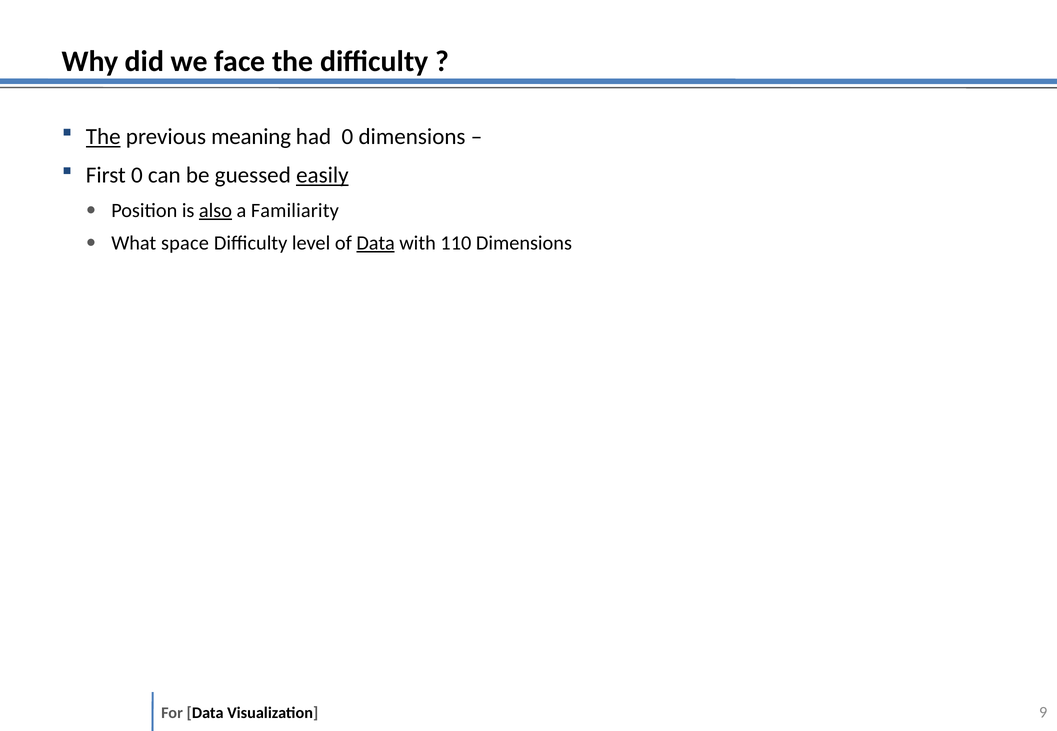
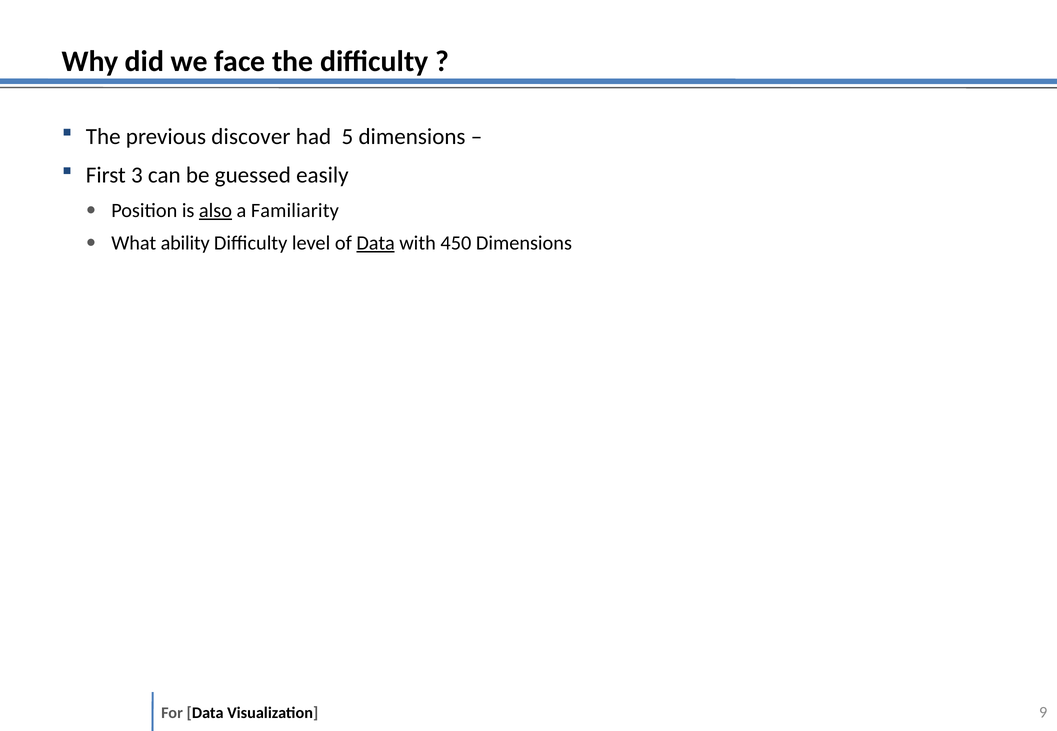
The underline: present -> none (103, 137)
meaning: meaning -> discover (251, 137)
had 0: 0 -> 5 (347, 137)
First 0: 0 -> 3 (137, 175)
easily underline: present -> none (322, 175)
space: space -> ability (185, 243)
110: 110 -> 450 (456, 243)
